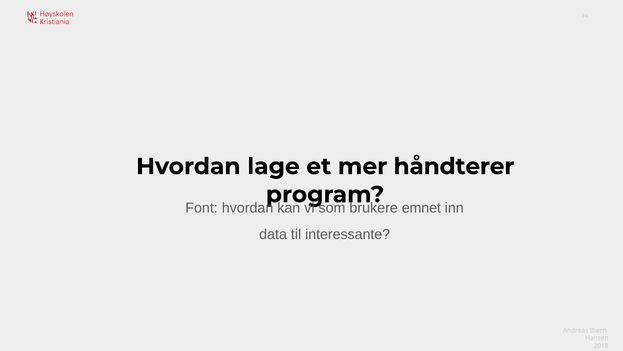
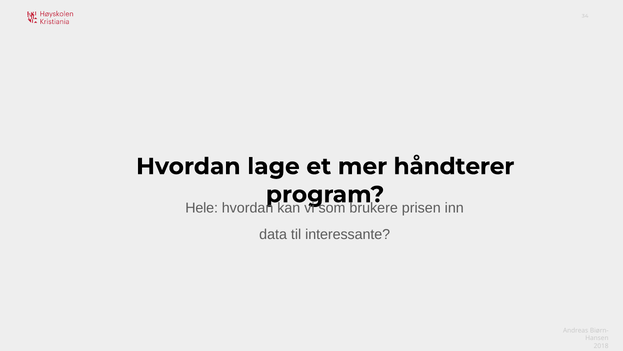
Font: Font -> Hele (202, 208)
emnet: emnet -> prisen (421, 208)
